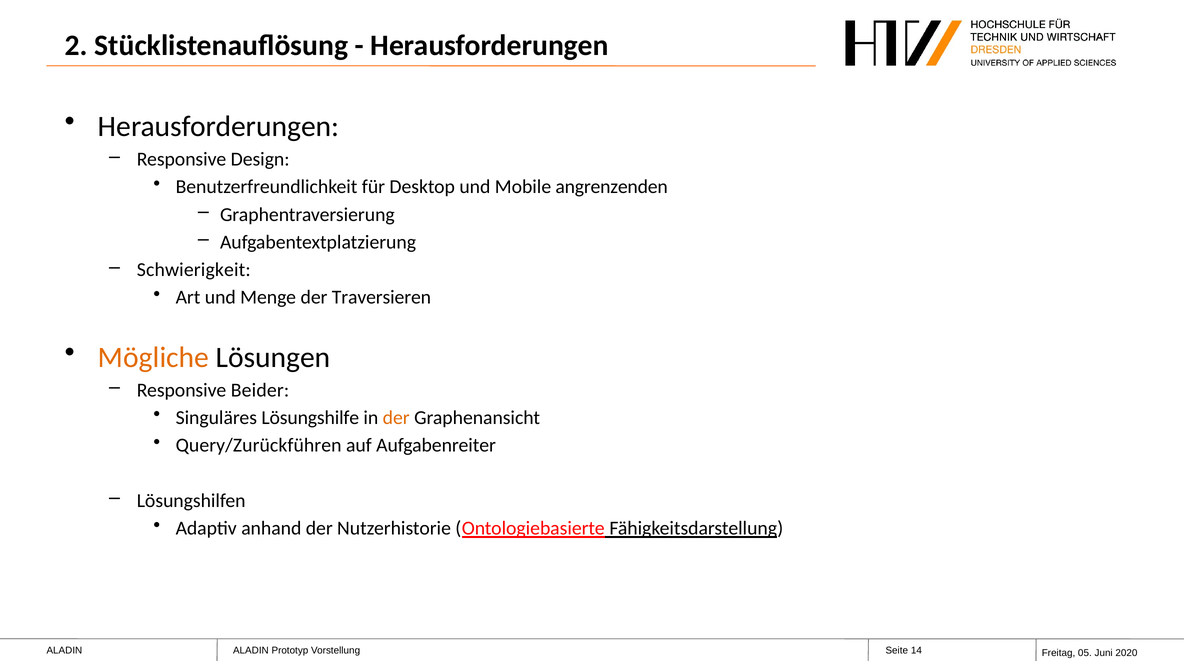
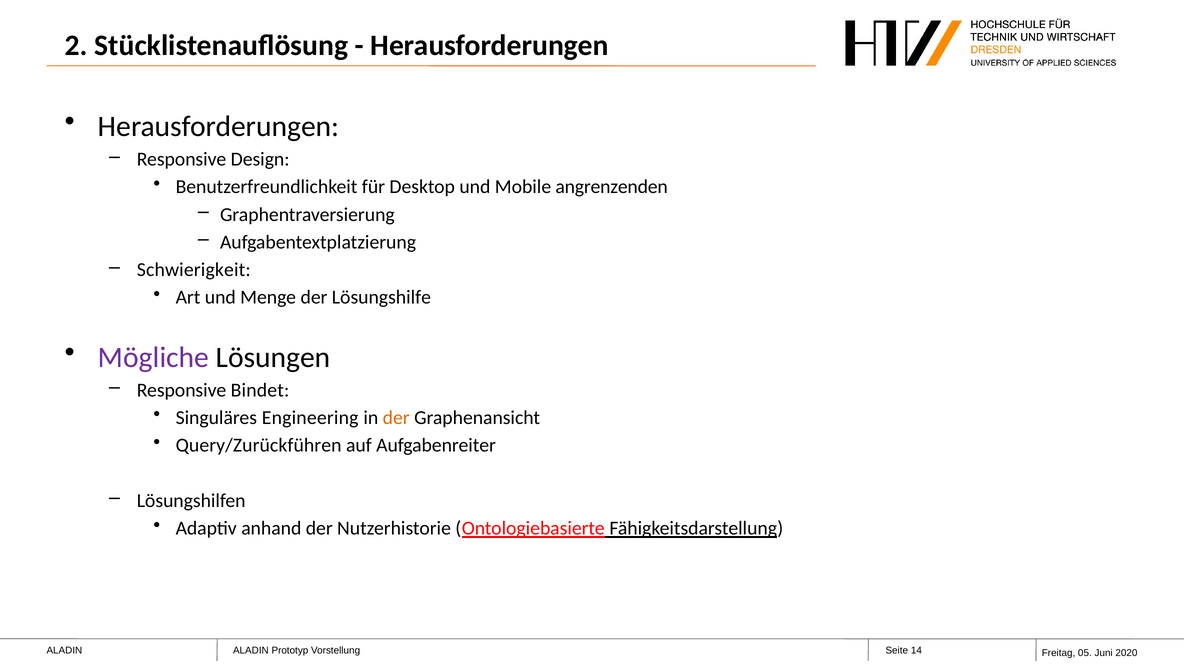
Traversieren: Traversieren -> Lösungshilfe (381, 297)
Mögliche colour: orange -> purple (154, 357)
Beider: Beider -> Bindet (260, 390)
Lösungshilfe: Lösungshilfe -> Engineering (310, 418)
